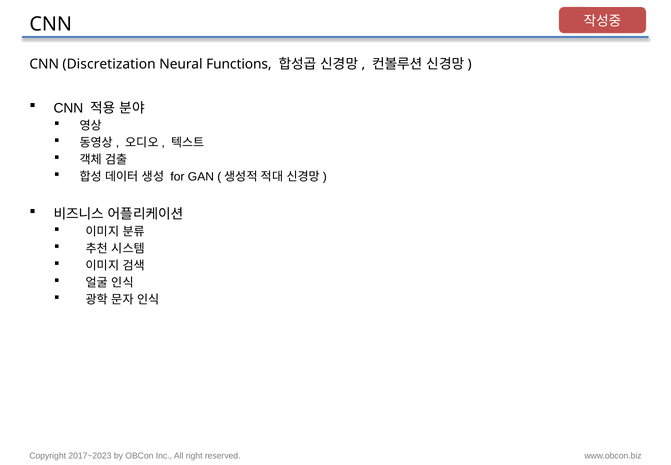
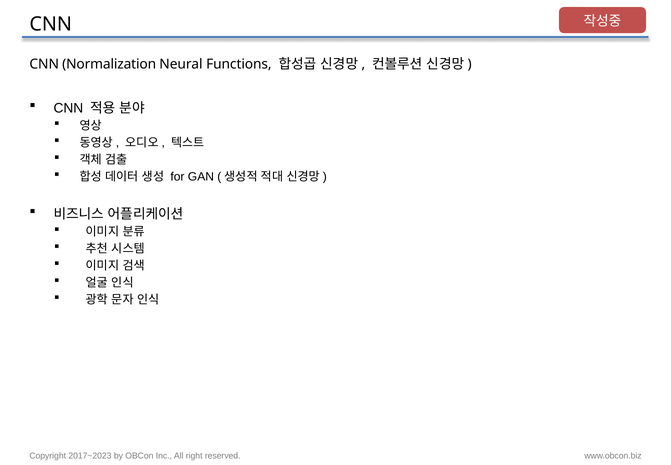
Discretization: Discretization -> Normalization (109, 64)
